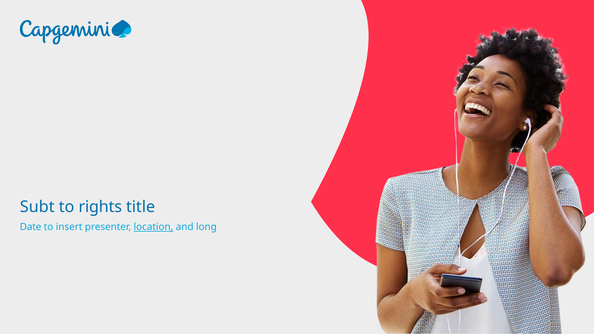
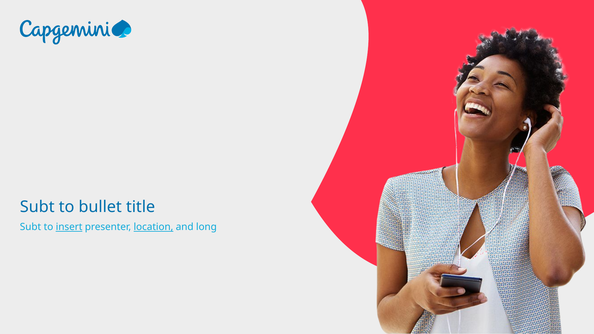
rights: rights -> bullet (100, 207)
Date: Date -> Subt (31, 227)
insert underline: none -> present (69, 227)
